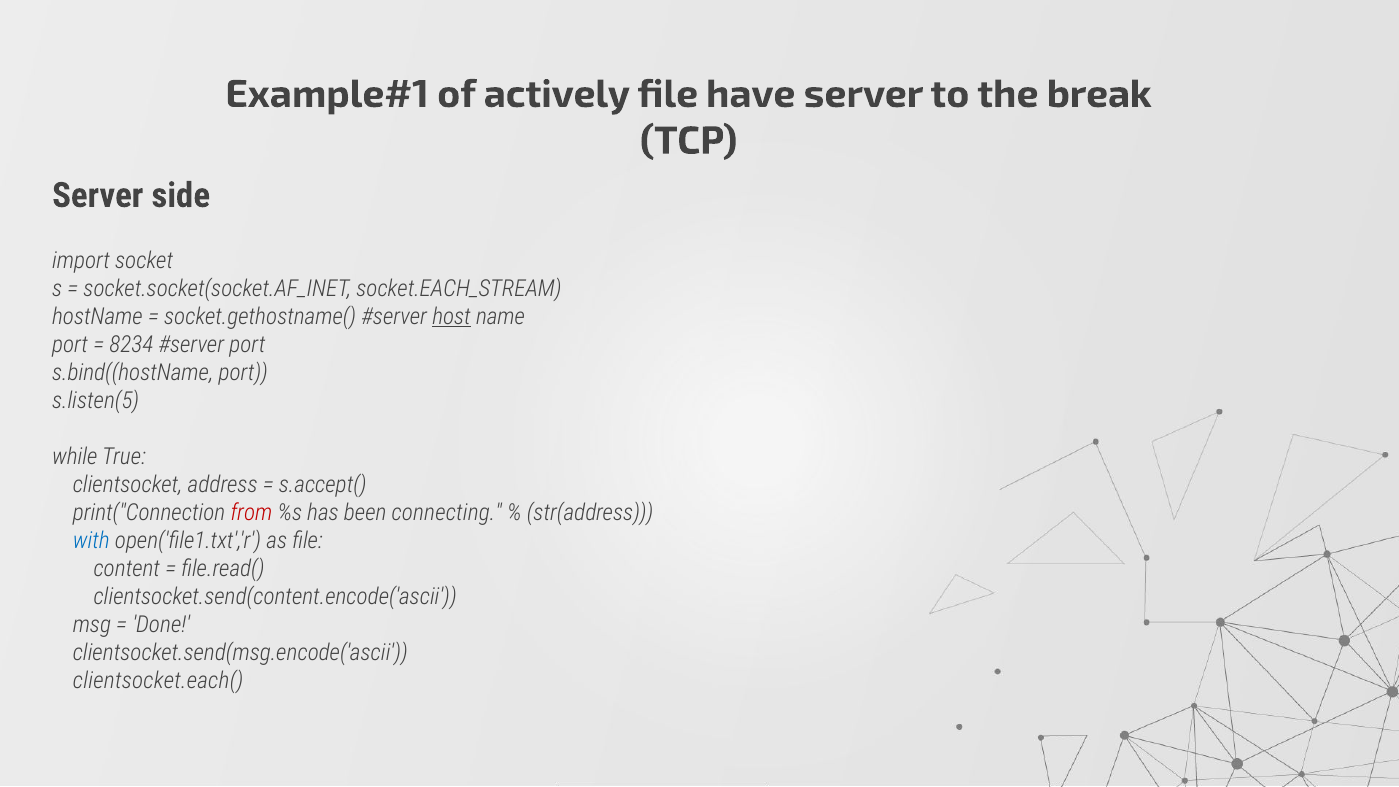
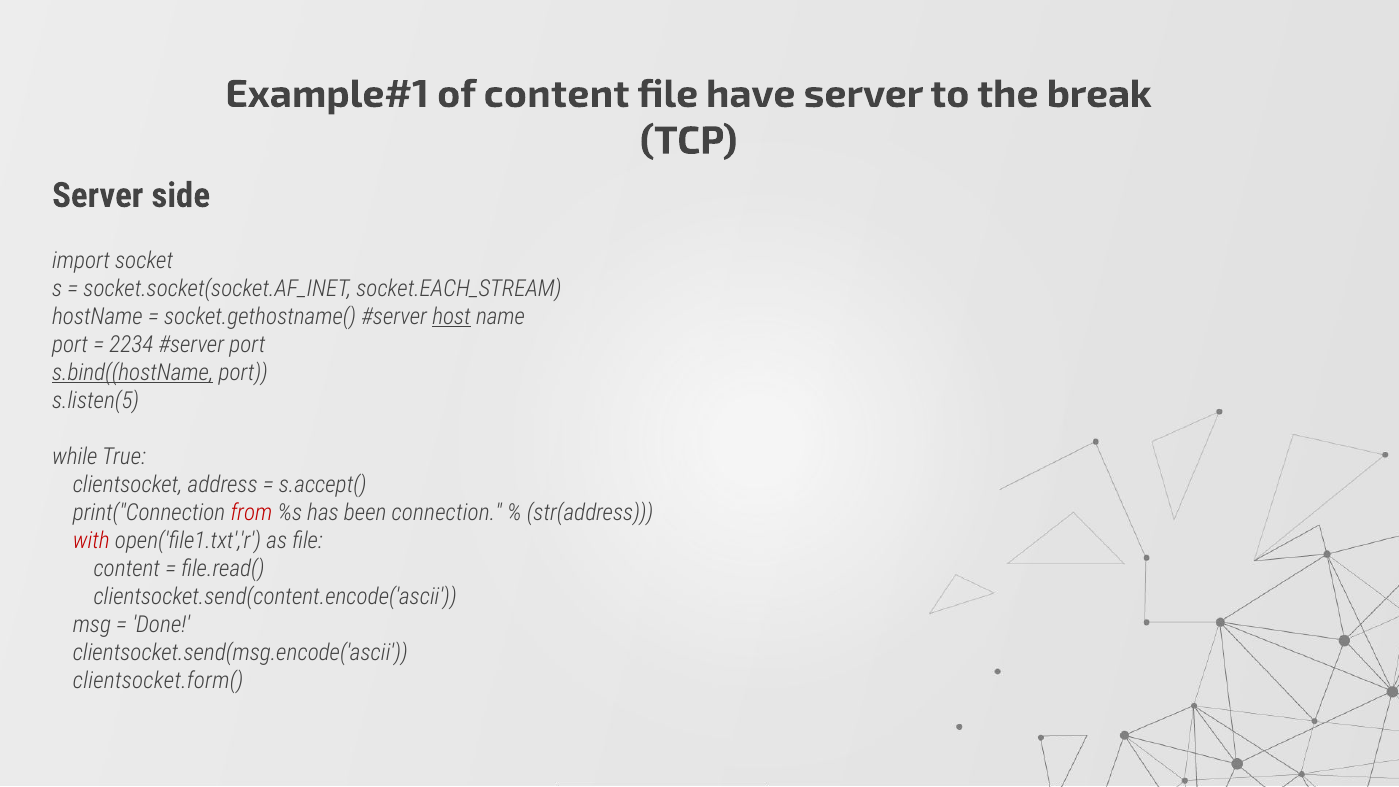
of actively: actively -> content (557, 94)
8234: 8234 -> 2234 (131, 345)
s.bind((hostName underline: none -> present (133, 373)
connecting: connecting -> connection (447, 512)
with colour: blue -> red (91, 540)
clientsocket.each(: clientsocket.each( -> clientsocket.form( (158, 680)
